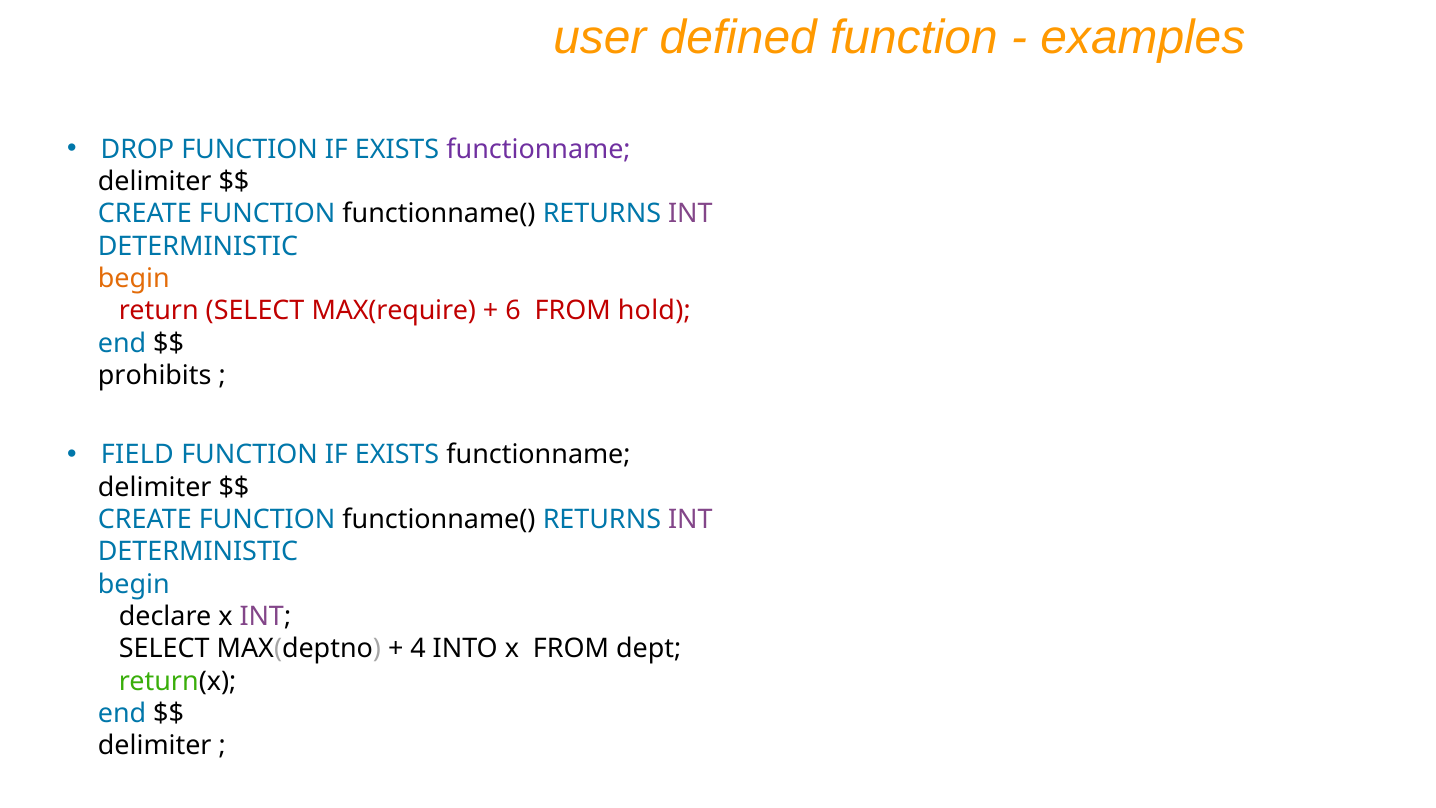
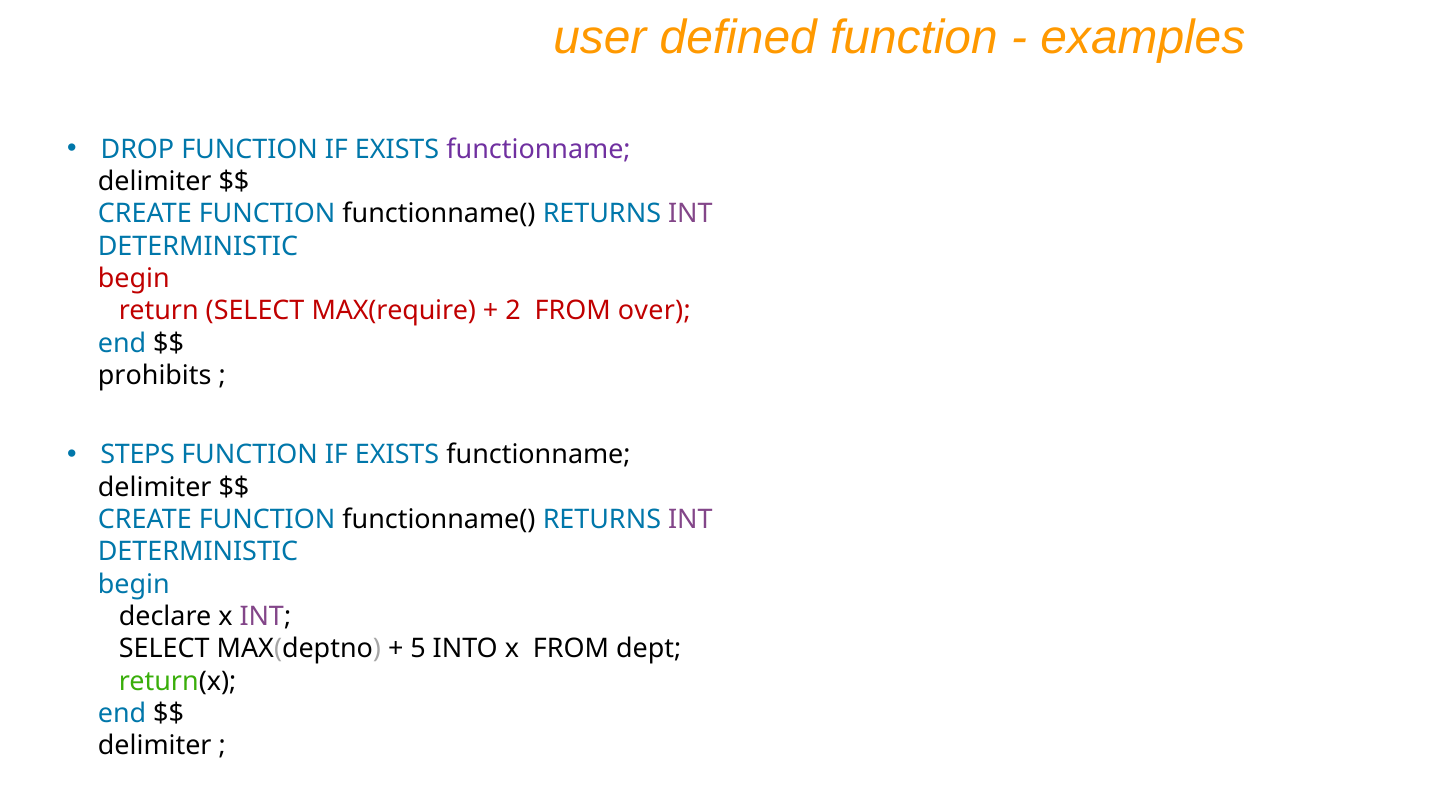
begin colour: orange -> red (134, 279)
6: 6 -> 2 (513, 311)
hold: hold -> over (654, 311)
FIELD: FIELD -> STEPS (138, 455)
4: 4 -> 5 (418, 649)
